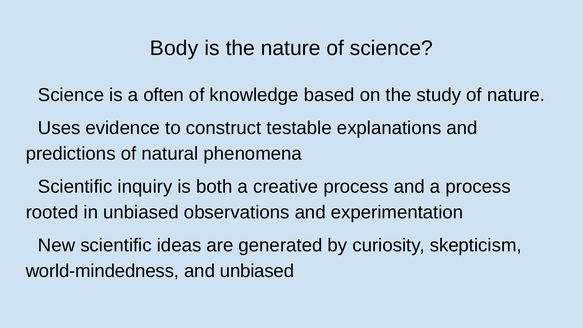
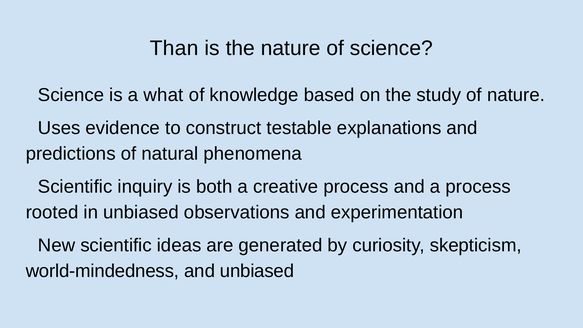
Body: Body -> Than (174, 48)
often: often -> what (164, 95)
